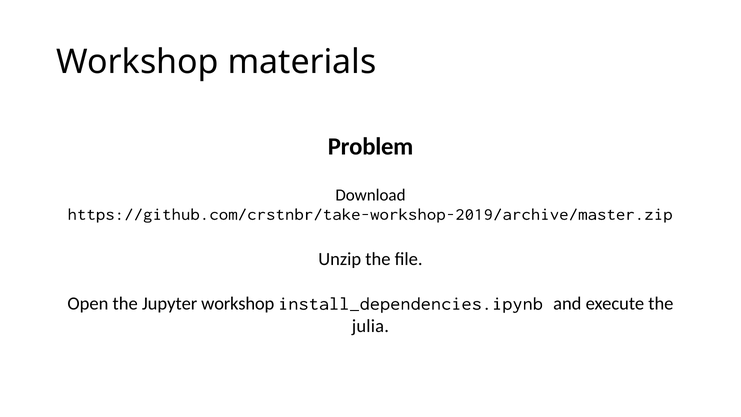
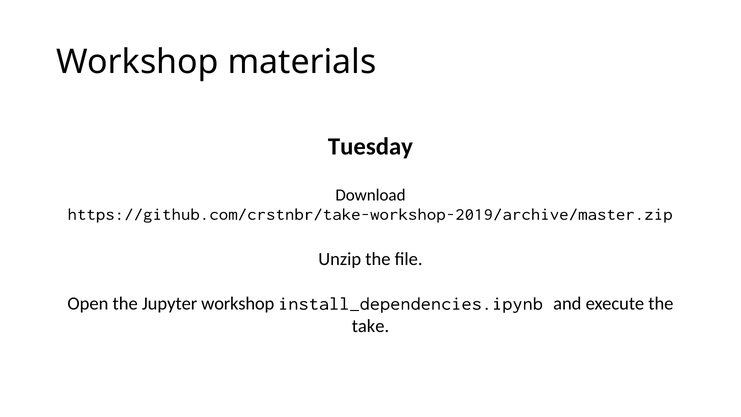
Problem: Problem -> Tuesday (370, 147)
julia: julia -> take (370, 326)
